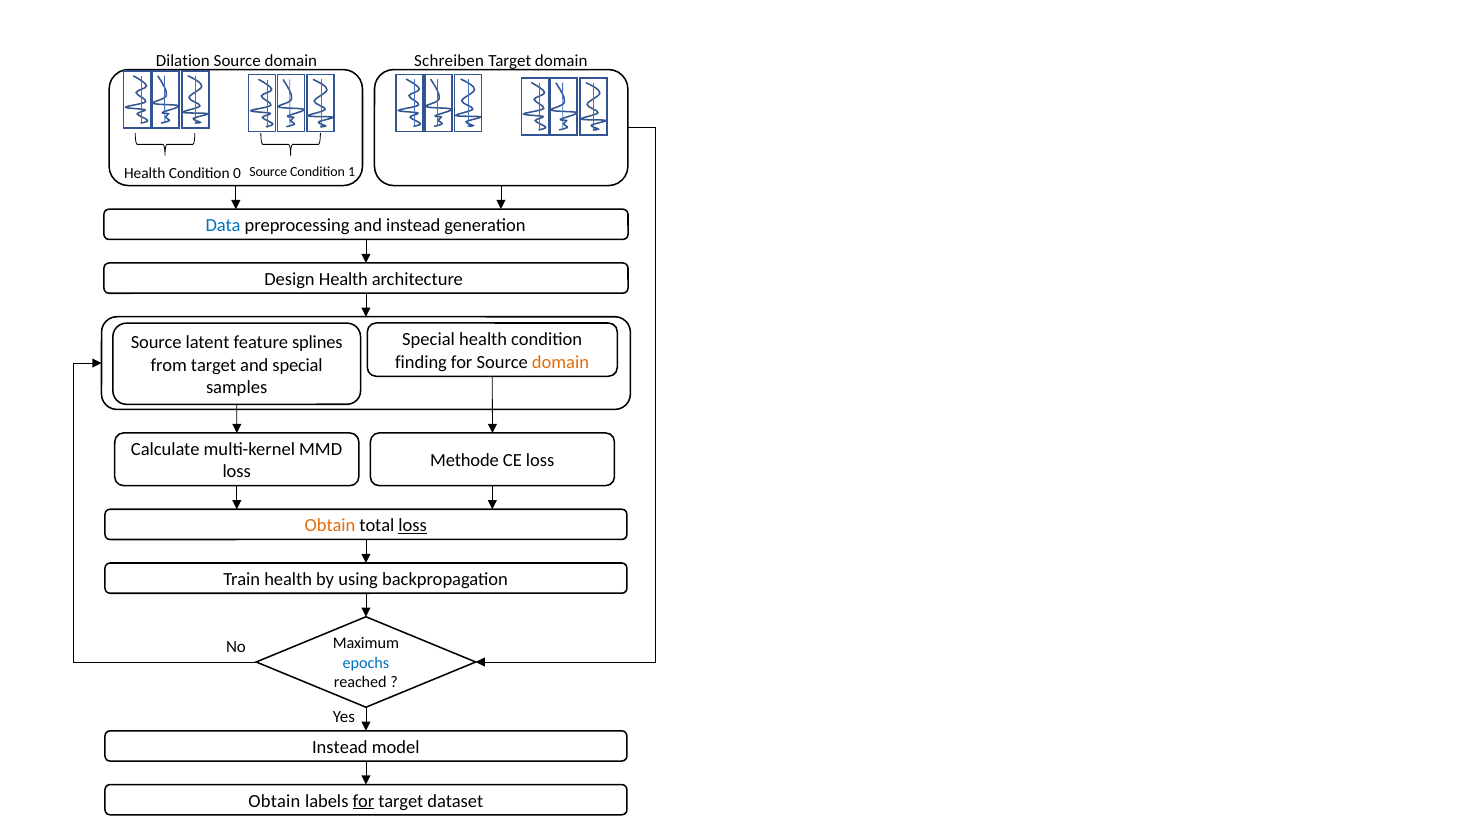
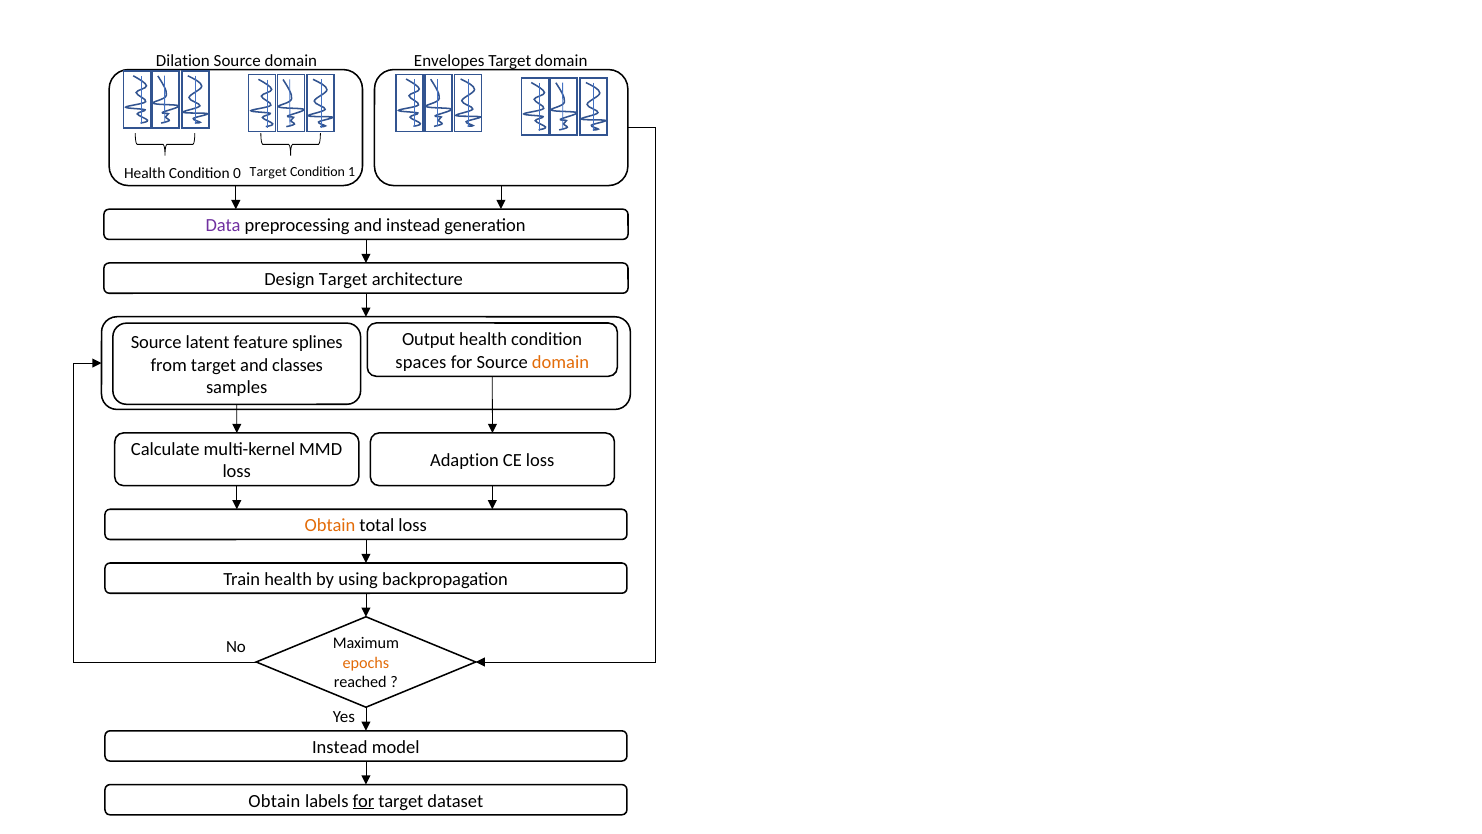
Schreiben: Schreiben -> Envelopes (449, 61)
0 Source: Source -> Target (268, 172)
Data colour: blue -> purple (223, 225)
Design Health: Health -> Target (343, 279)
Special: Special -> Output (429, 340)
finding: finding -> spaces (421, 362)
and special: special -> classes (298, 365)
Methode: Methode -> Adaption (464, 460)
loss underline: present -> none (413, 525)
epochs colour: blue -> orange (366, 663)
